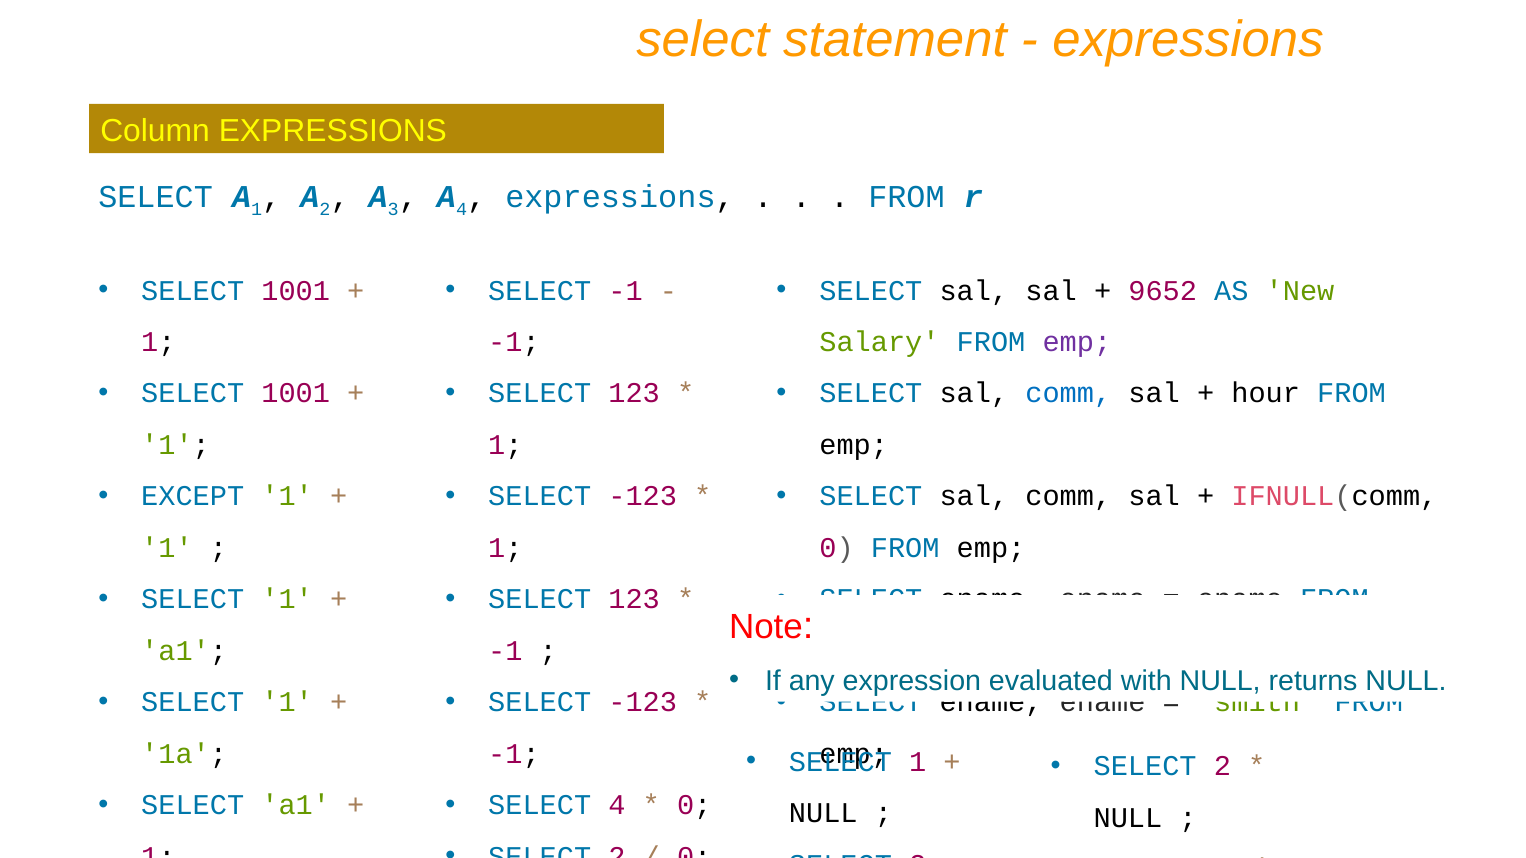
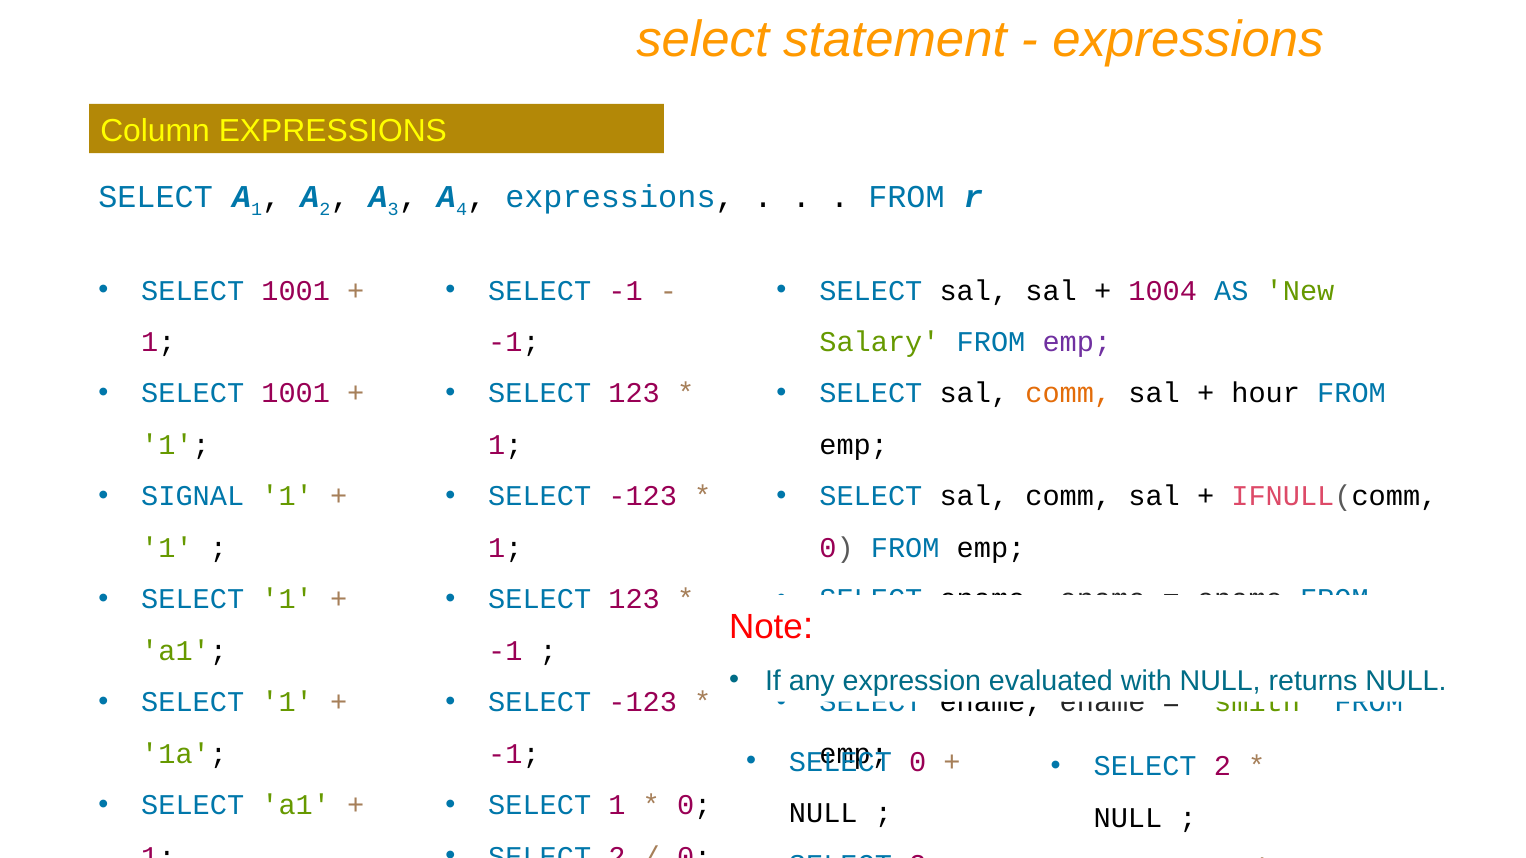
9652: 9652 -> 1004 (1163, 291)
comm colour: blue -> orange (1068, 394)
EXCEPT: EXCEPT -> SIGNAL (193, 497)
1: 1 -> 0 (918, 762)
4: 4 -> 1 (617, 806)
